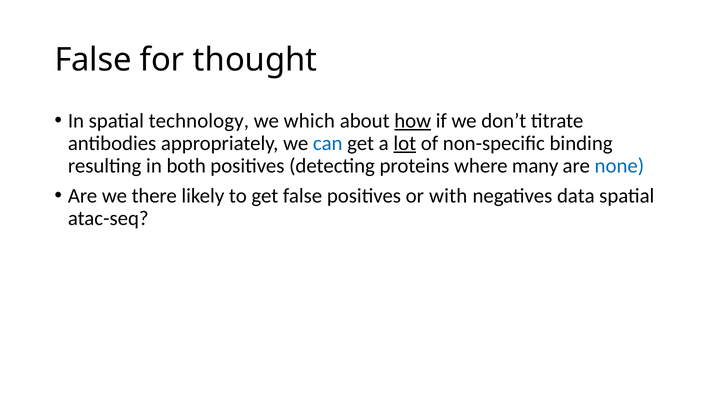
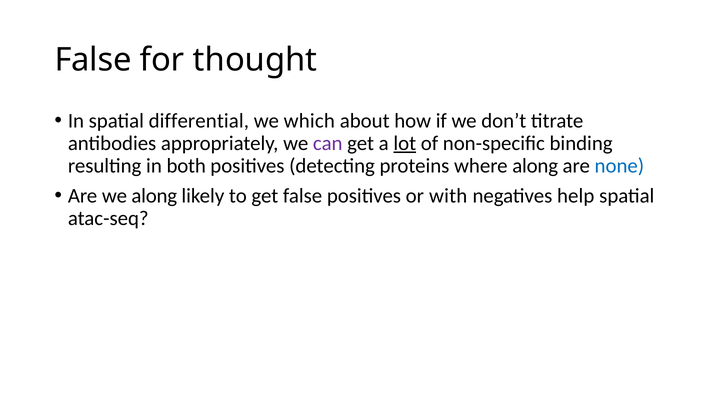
technology: technology -> differential (199, 121)
how underline: present -> none (413, 121)
can colour: blue -> purple (328, 143)
where many: many -> along (535, 166)
we there: there -> along (154, 196)
data: data -> help (576, 196)
